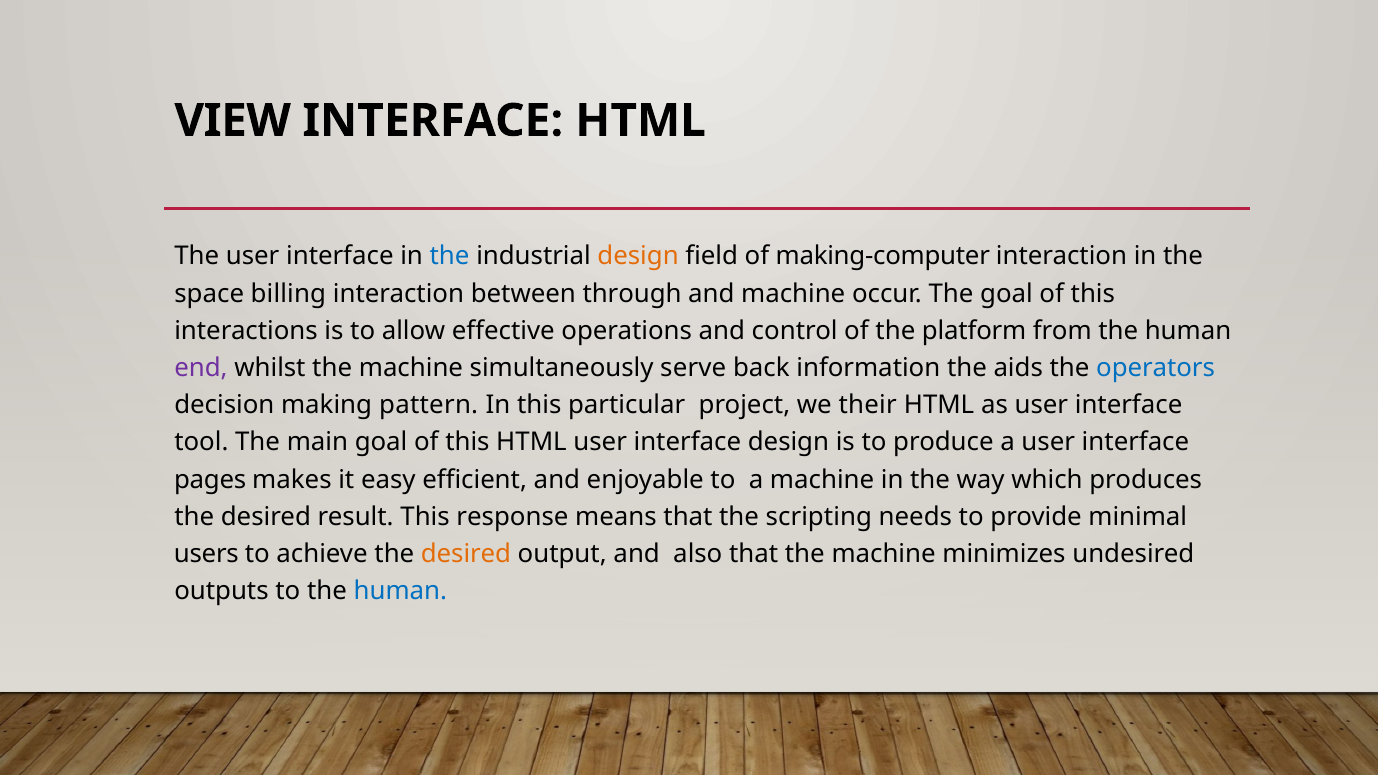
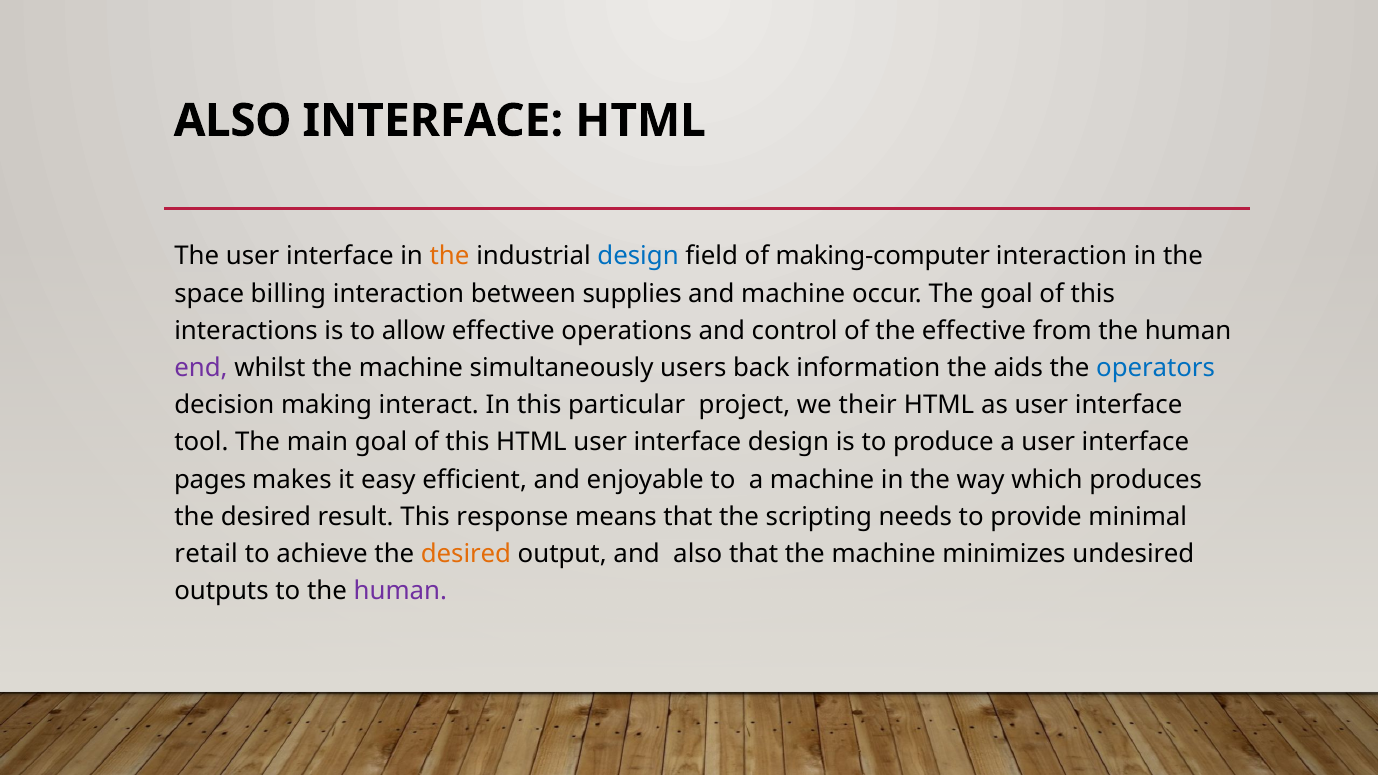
VIEW: VIEW -> ALSO (233, 121)
the colour: blue -> orange (450, 256)
design colour: orange -> blue (638, 256)
through: through -> supplies (632, 294)
the platform: platform -> effective (974, 331)
serve: serve -> users (693, 368)
pattern: pattern -> interact (429, 405)
users: users -> retail (206, 554)
human colour: blue -> purple (400, 591)
